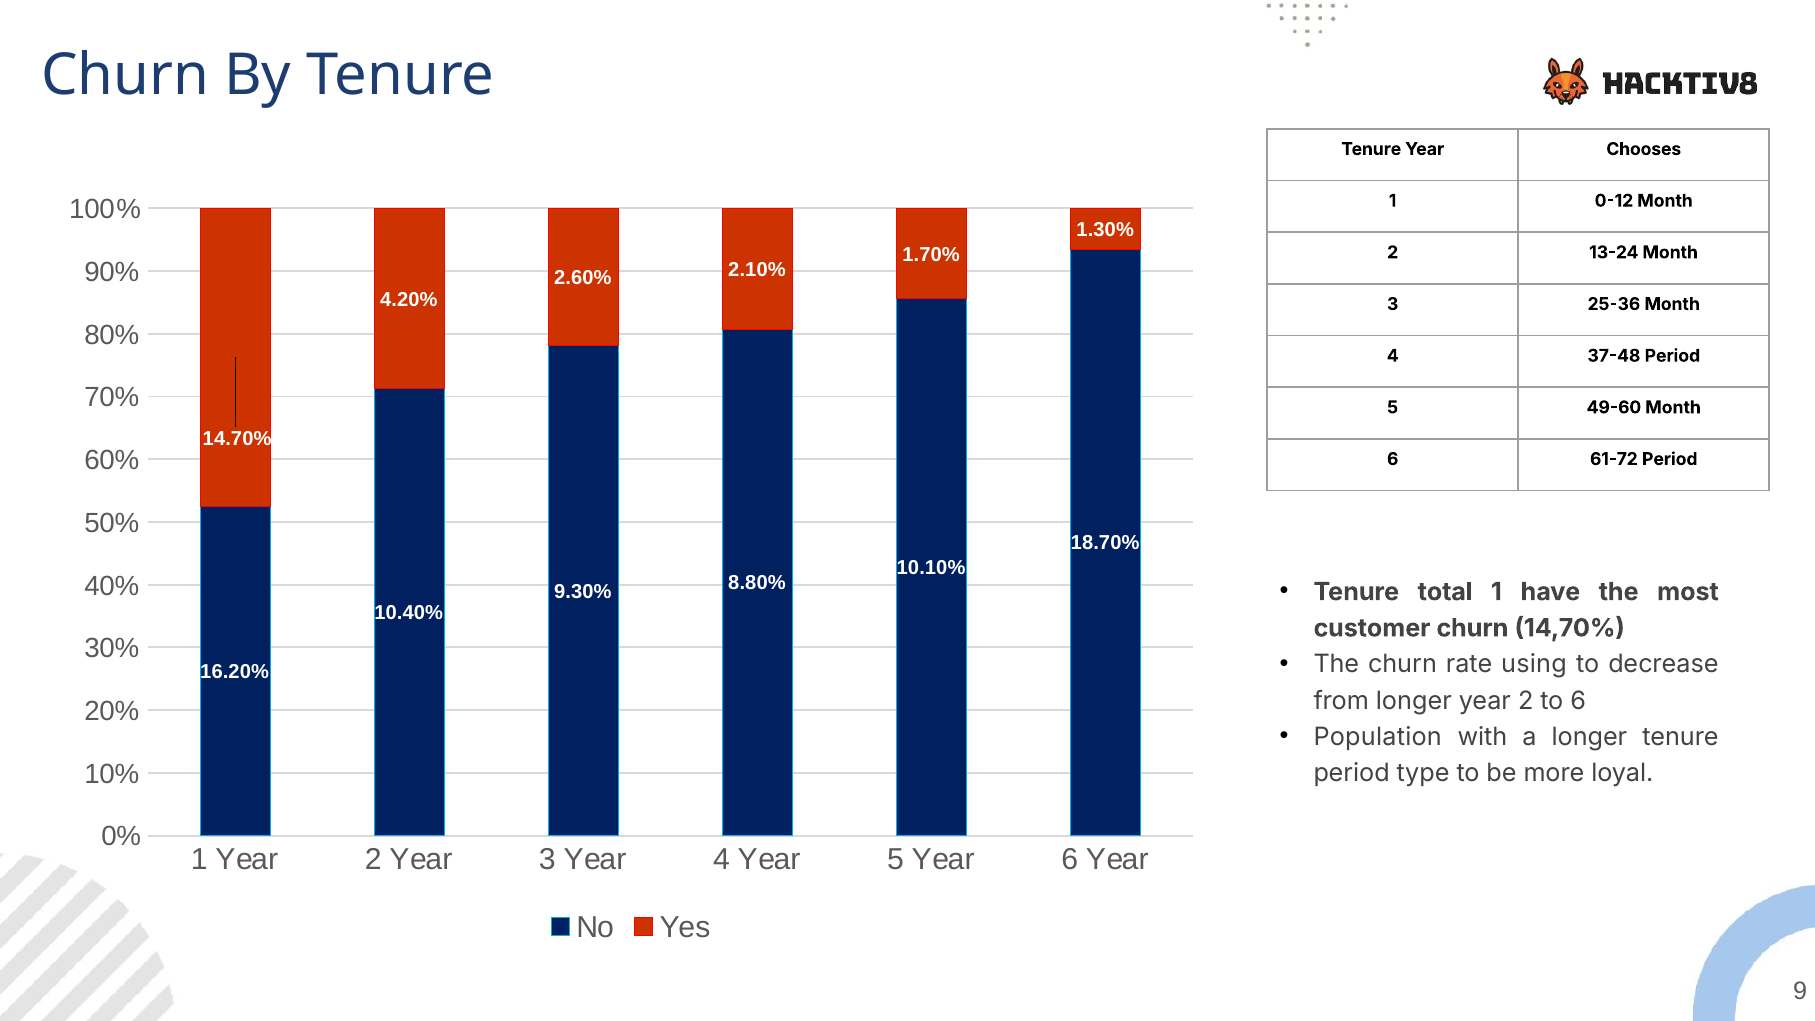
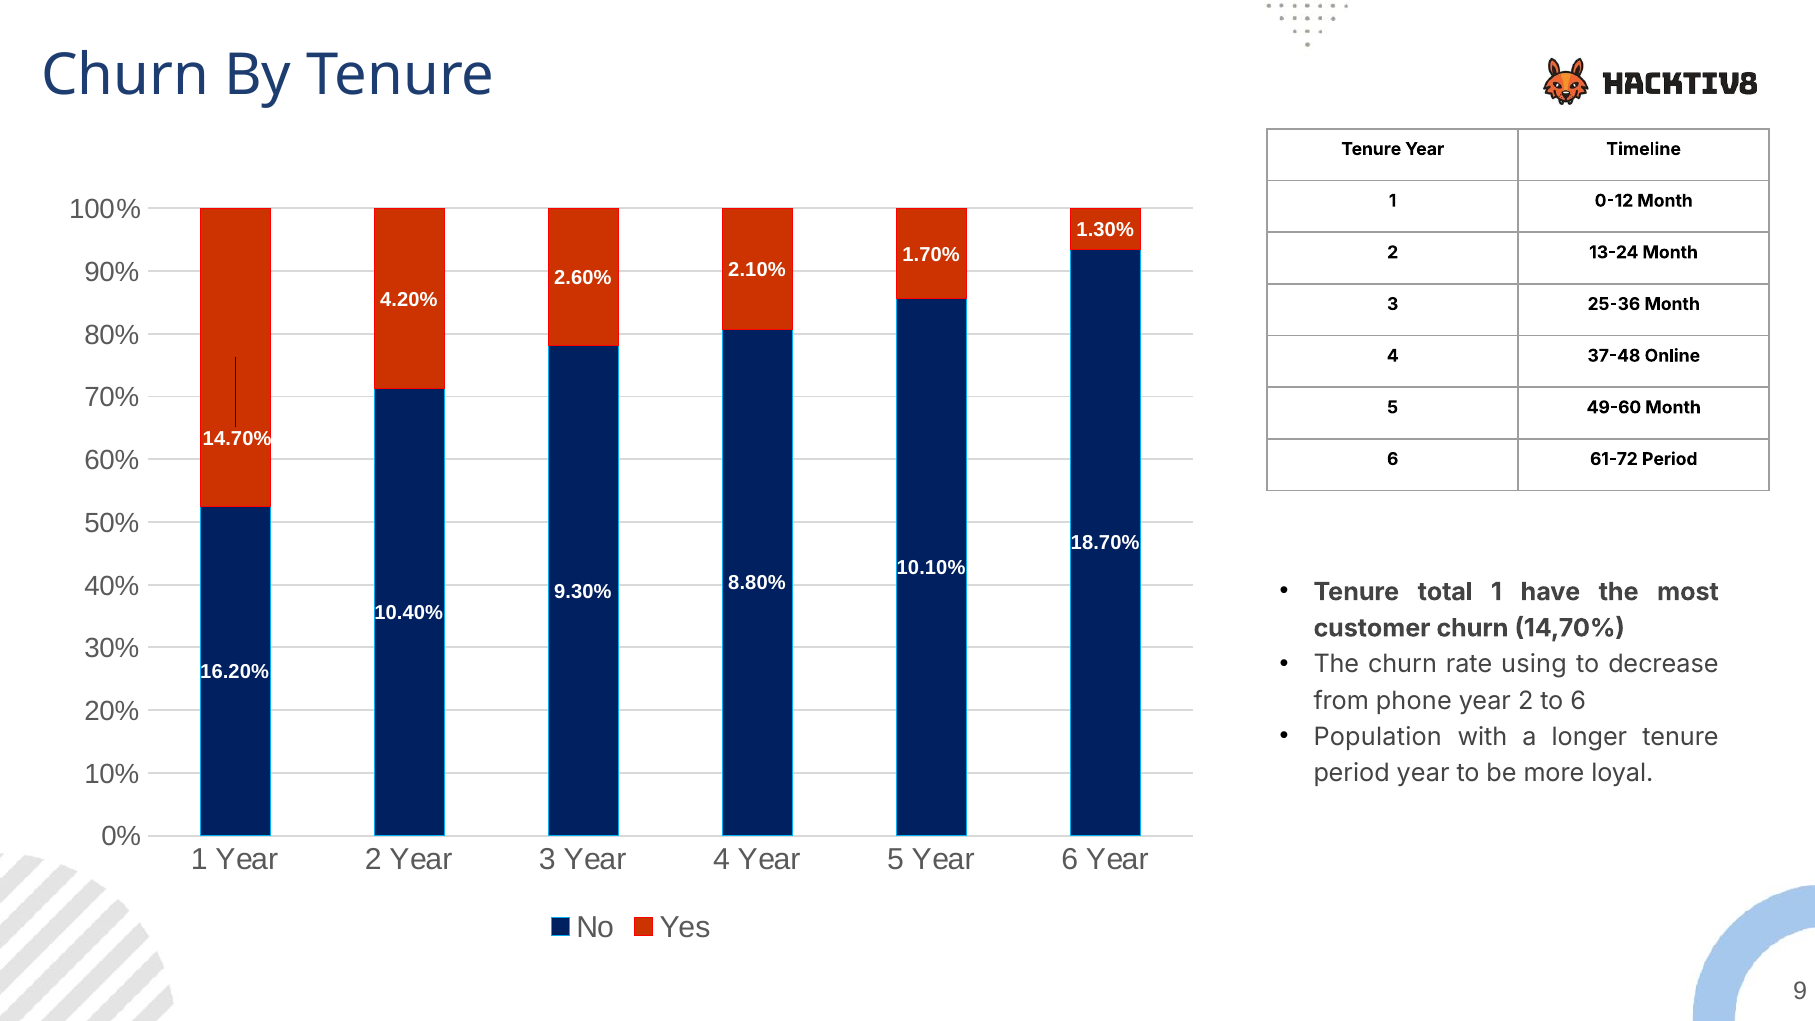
Chooses: Chooses -> Timeline (1644, 149)
37-48 Period: Period -> Online (1672, 356)
from longer: longer -> phone (1414, 701)
period type: type -> year (1423, 773)
